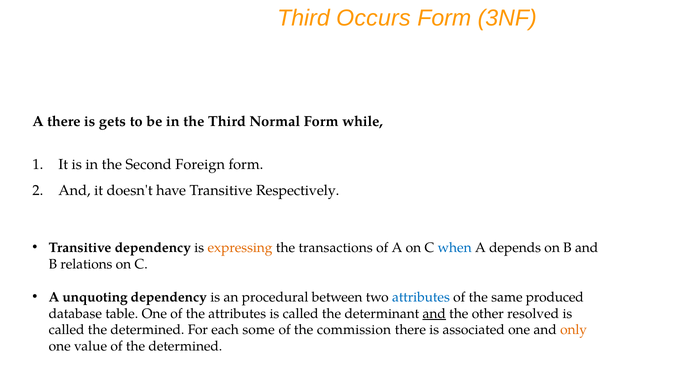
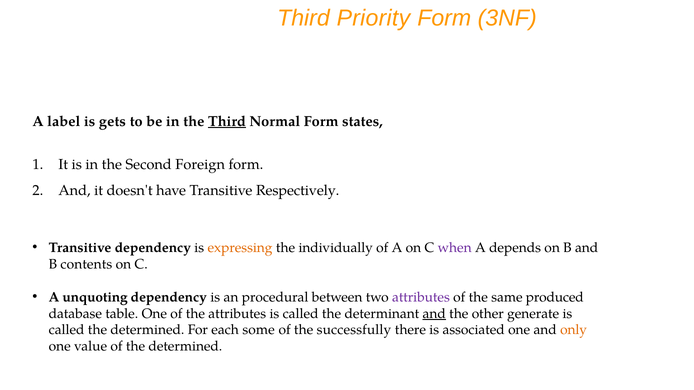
Occurs: Occurs -> Priority (373, 18)
A there: there -> label (64, 121)
Third underline: none -> present (227, 121)
while: while -> states (363, 121)
transactions: transactions -> individually (336, 248)
when colour: blue -> purple (455, 248)
relations: relations -> contents (86, 264)
attributes colour: blue -> purple (421, 297)
resolved: resolved -> generate (533, 314)
commission: commission -> successfully (354, 330)
